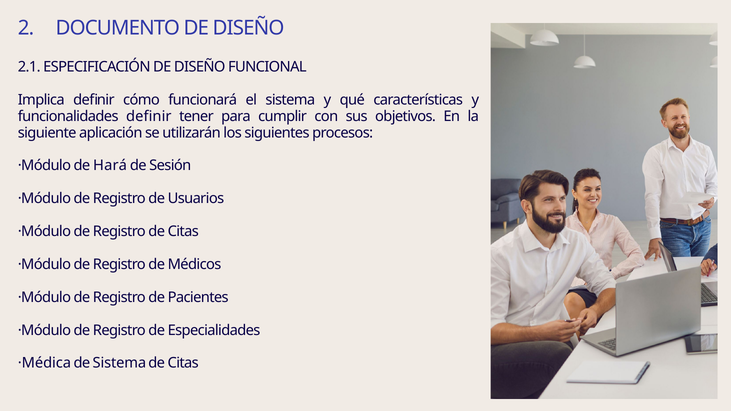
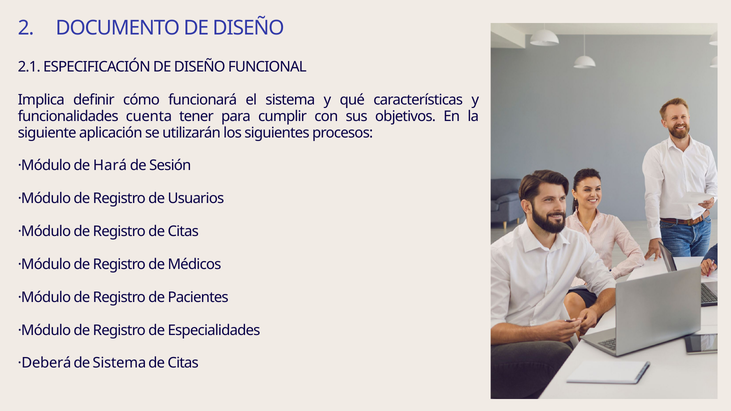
funcionalidades definir: definir -> cuenta (149, 116)
·Médica: ·Médica -> ·Deberá (44, 363)
